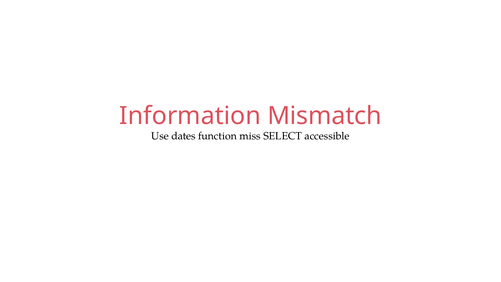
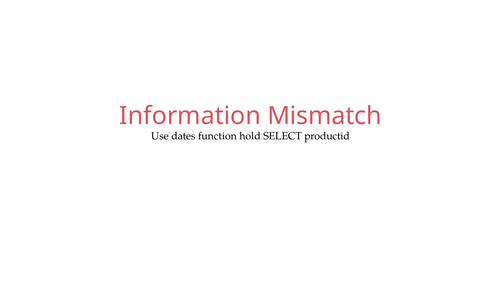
miss: miss -> hold (250, 136)
accessible: accessible -> productid (327, 136)
